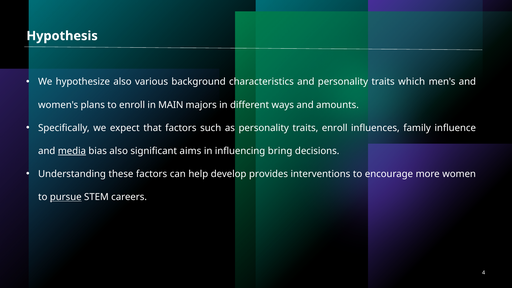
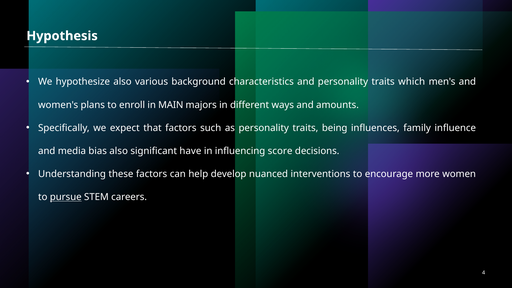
traits enroll: enroll -> being (335, 128)
media underline: present -> none (72, 151)
aims: aims -> have (190, 151)
bring: bring -> score (280, 151)
provides: provides -> nuanced (269, 174)
